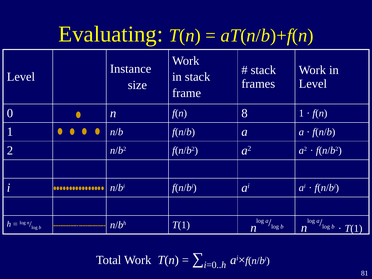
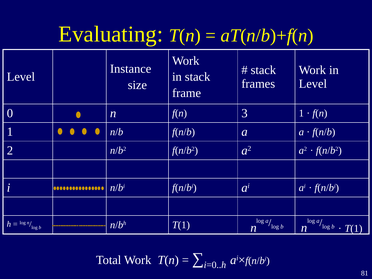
8: 8 -> 3 (244, 113)
